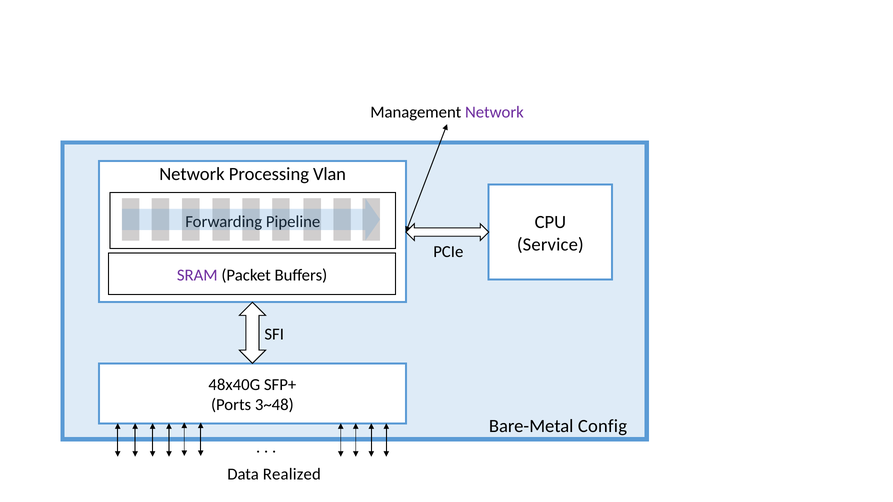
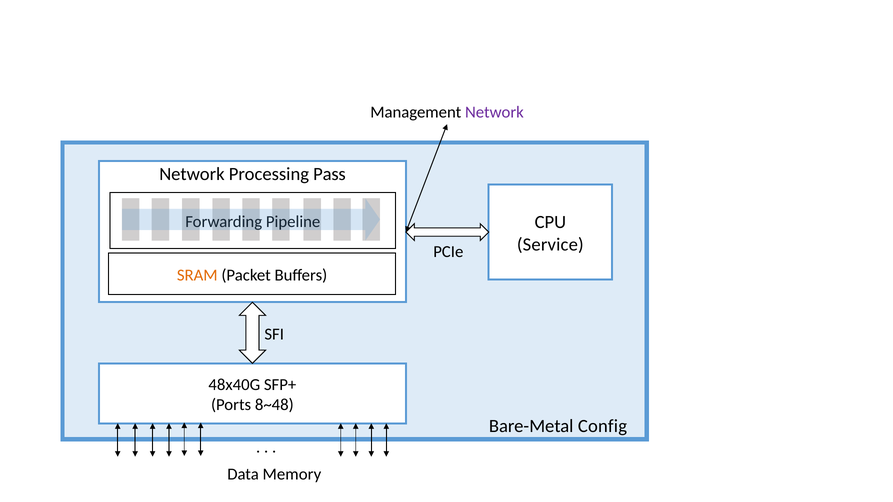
Vlan: Vlan -> Pass (329, 174)
SRAM colour: purple -> orange (197, 275)
3~48: 3~48 -> 8~48 (274, 405)
Realized: Realized -> Memory (292, 474)
